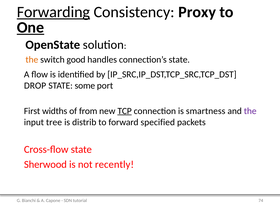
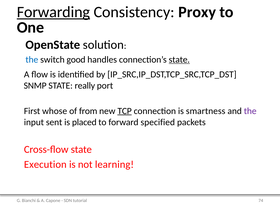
One underline: present -> none (30, 27)
the colour: orange -> blue (32, 60)
state underline: none -> present (179, 60)
DROP: DROP -> SNMP (35, 86)
some: some -> really (85, 86)
widths: widths -> whose (55, 111)
tree: tree -> sent (54, 122)
distrib: distrib -> placed (84, 122)
Sherwood: Sherwood -> Execution (45, 164)
recently: recently -> learning (114, 164)
